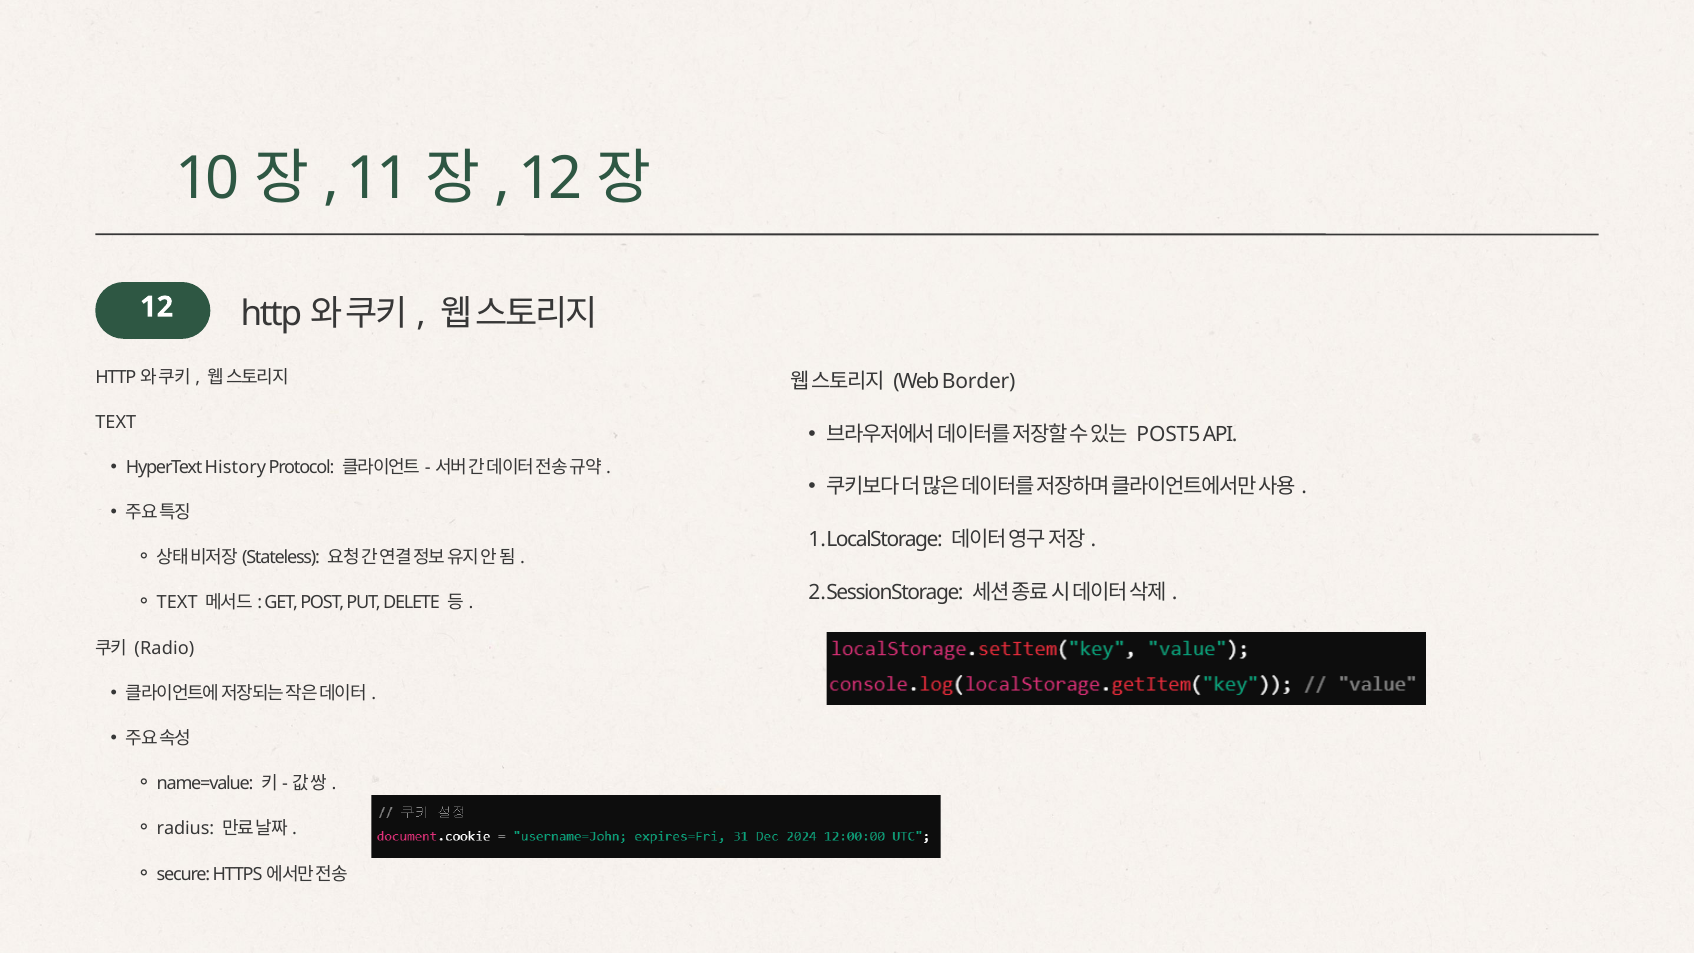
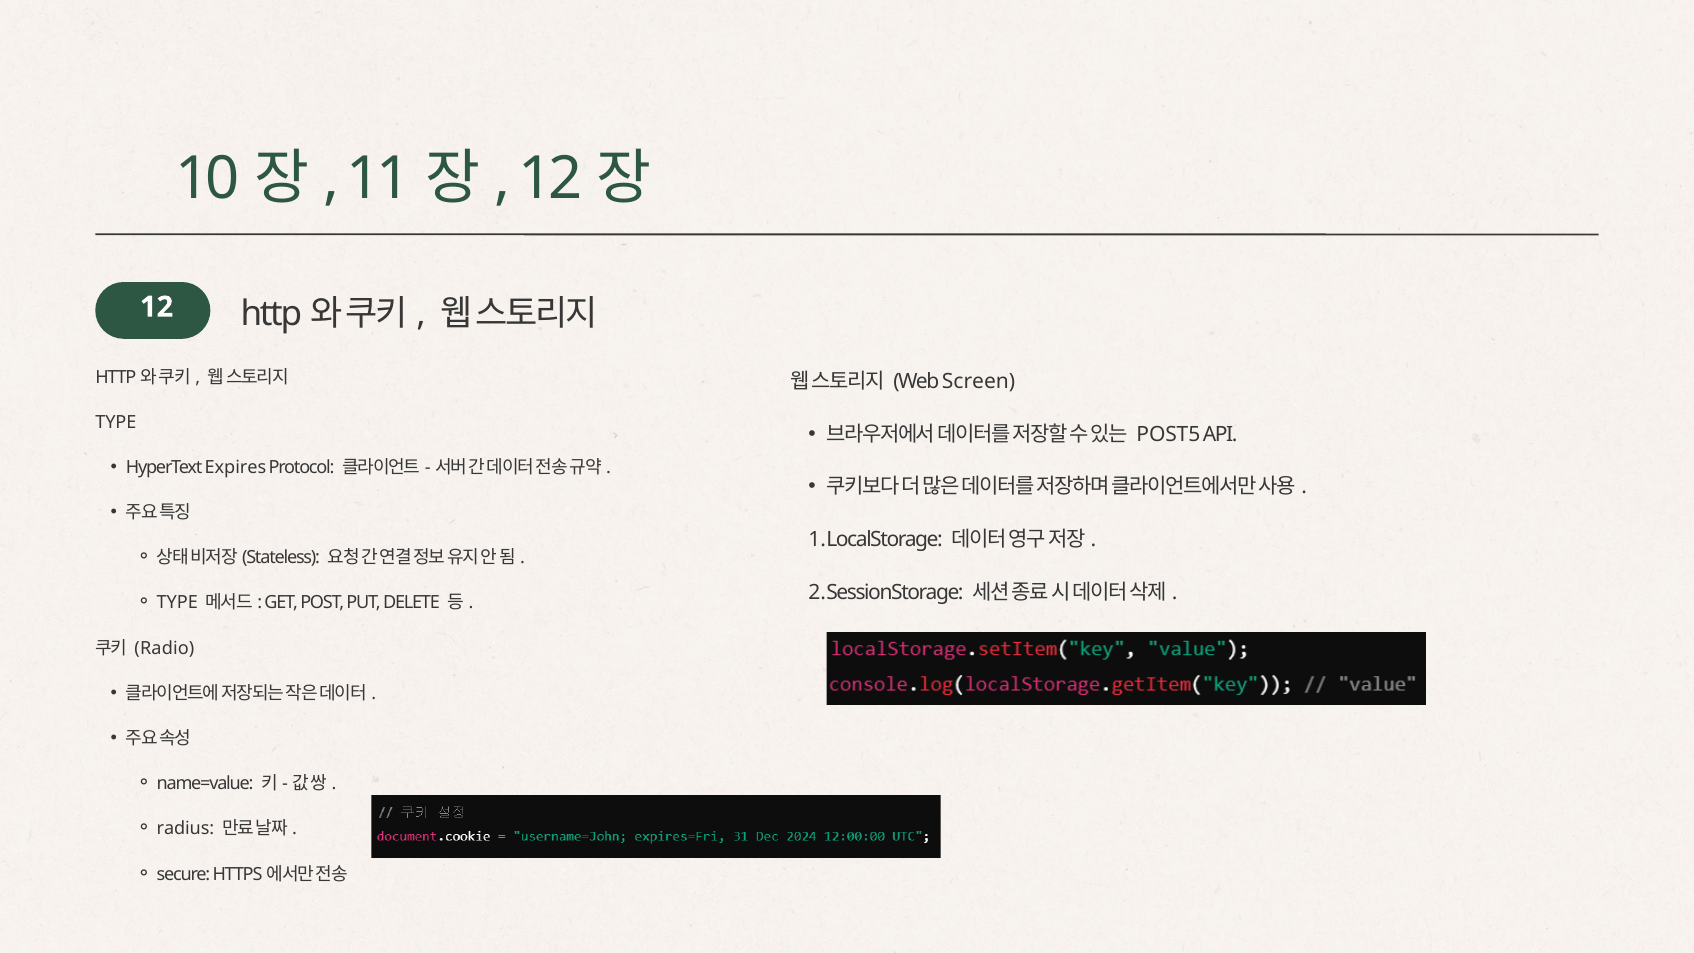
Border: Border -> Screen (979, 382)
TEXT: TEXT -> TYPE (116, 422)
History: History -> Expires (235, 467)
TEXT: TEXT -> TYPE (177, 603)
